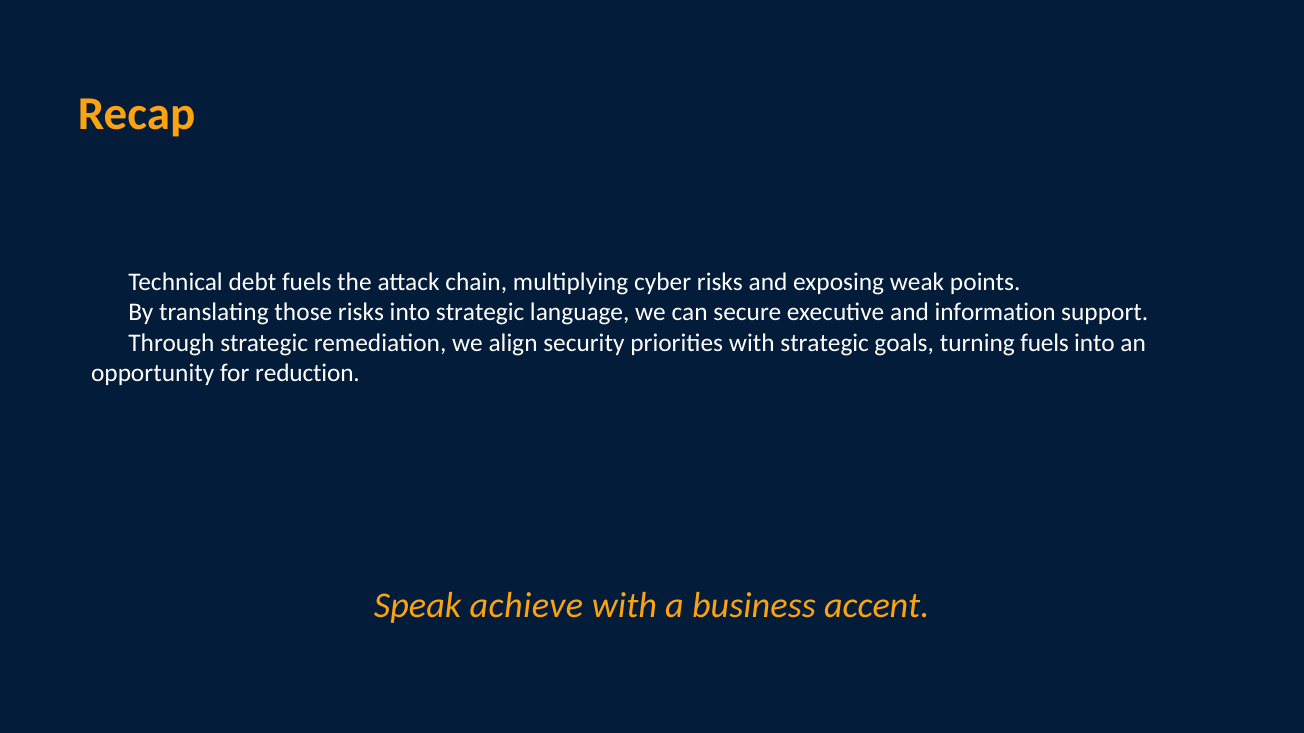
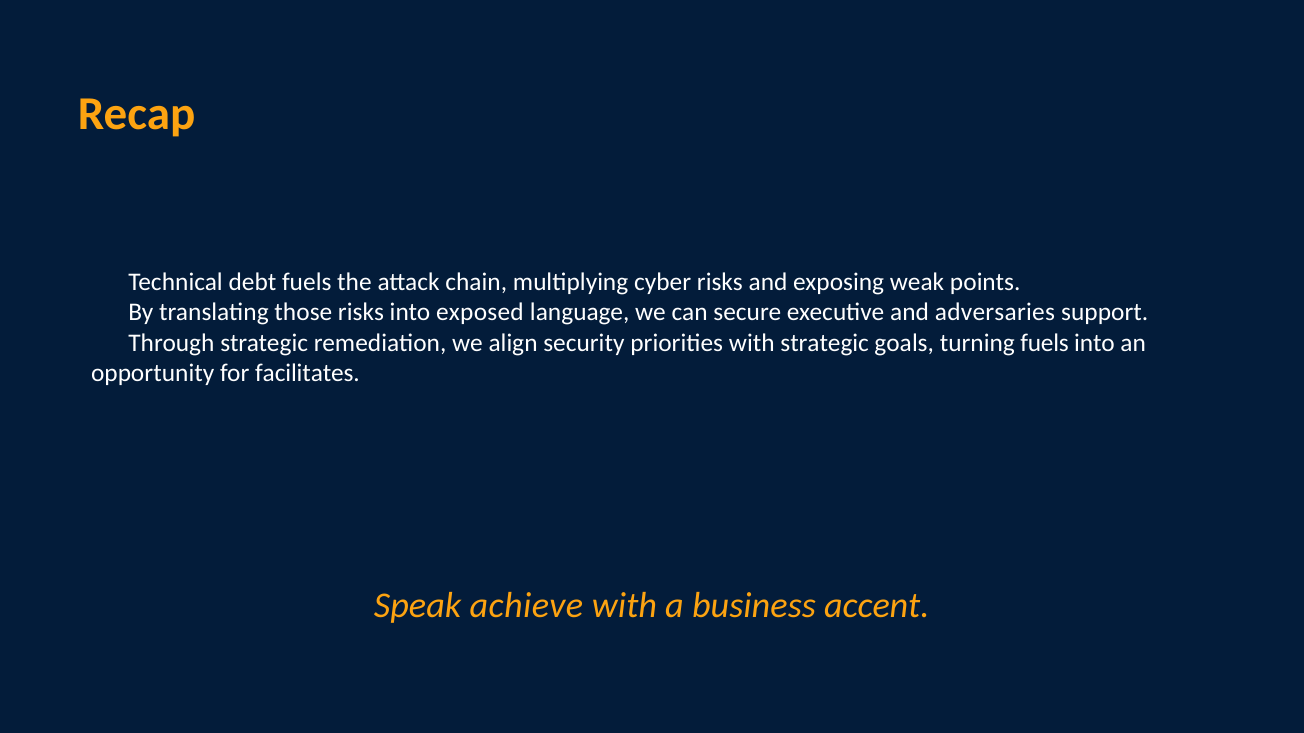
into strategic: strategic -> exposed (480, 312)
information: information -> adversaries (995, 312)
reduction: reduction -> facilitates (307, 373)
